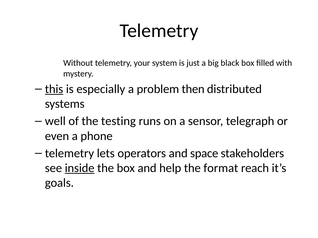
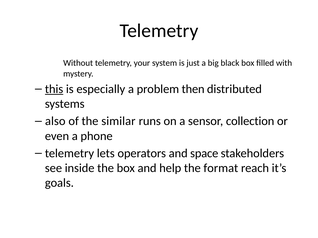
well: well -> also (55, 121)
testing: testing -> similar (118, 121)
telegraph: telegraph -> collection (250, 121)
inside underline: present -> none (80, 168)
